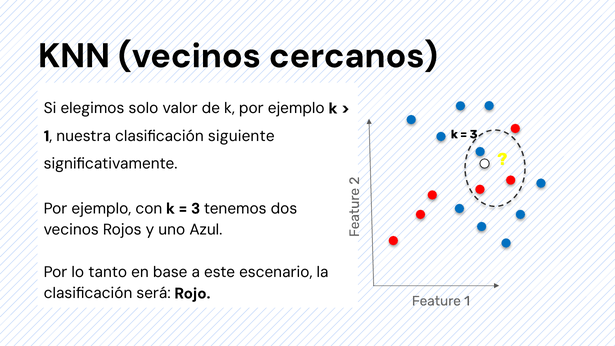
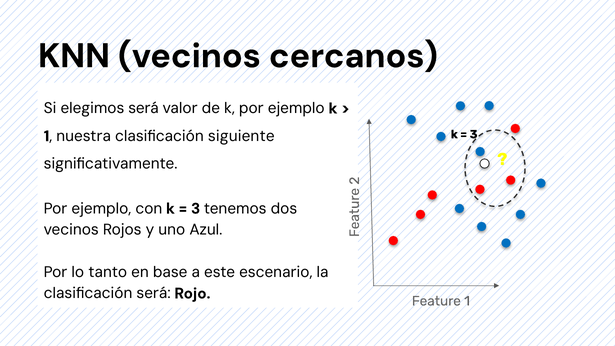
elegimos solo: solo -> será (144, 108)
